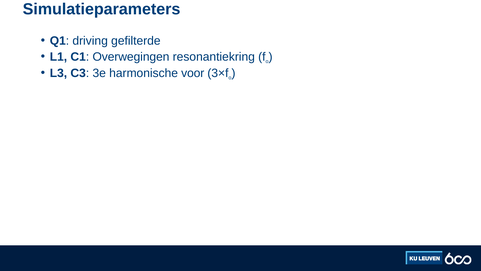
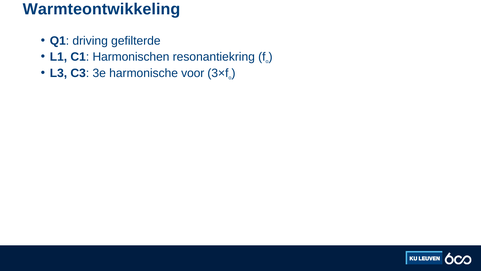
Simulatieparameters: Simulatieparameters -> Warmteontwikkeling (101, 9)
Overwegingen: Overwegingen -> Harmonischen (131, 57)
